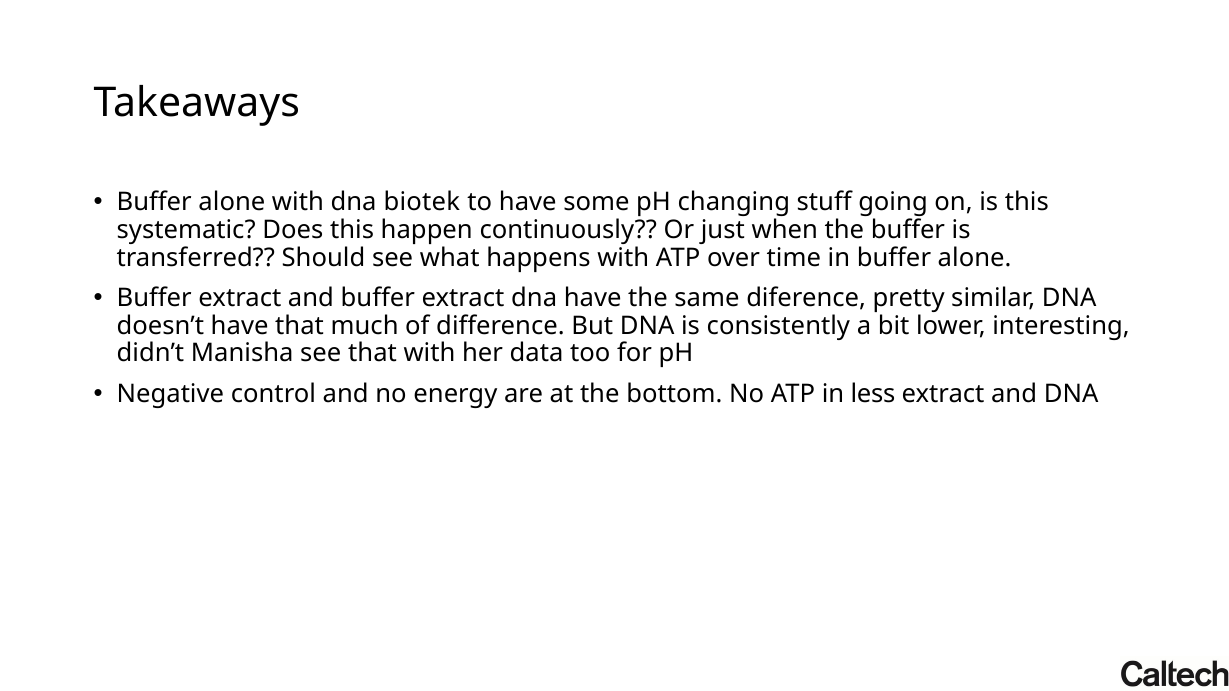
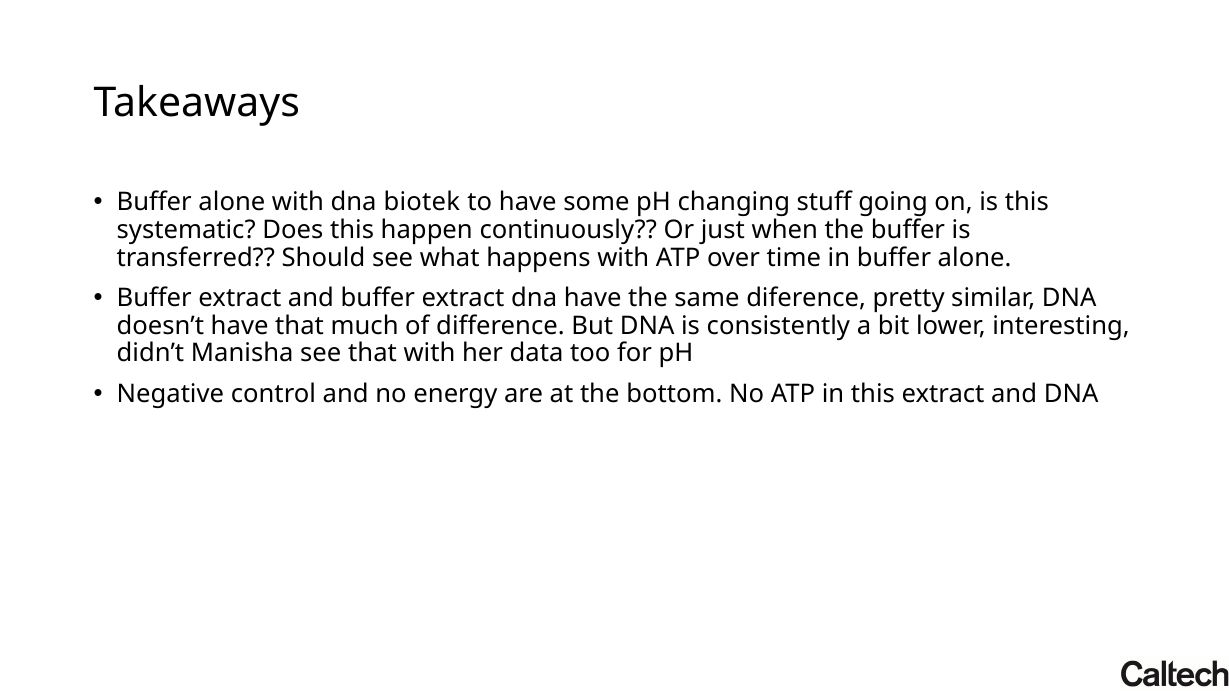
in less: less -> this (873, 394)
